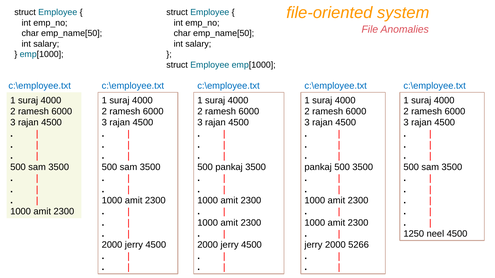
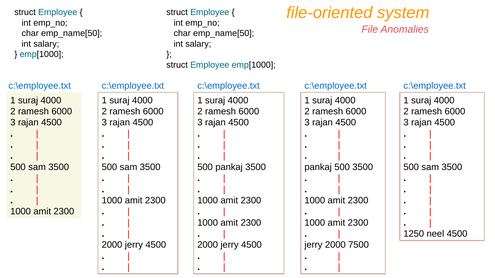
5266: 5266 -> 7500 (359, 245)
